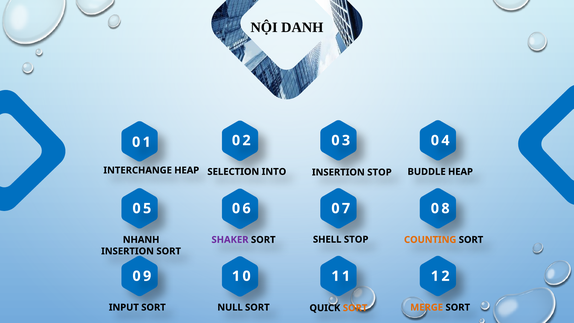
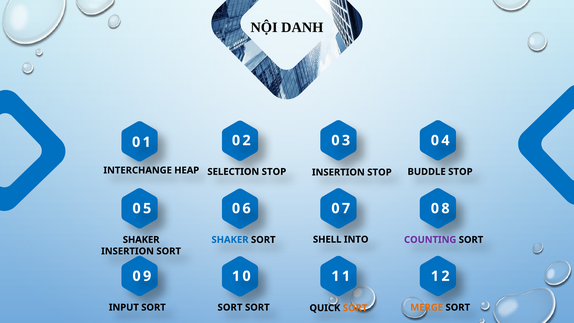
SELECTION INTO: INTO -> STOP (274, 172)
BUDDLE HEAP: HEAP -> STOP (460, 172)
SHELL STOP: STOP -> INTO (356, 239)
NHANH: NHANH -> SHAKER (141, 240)
SHAKER colour: purple -> blue (230, 240)
COUNTING colour: orange -> purple (430, 240)
NULL: NULL -> SORT (230, 307)
